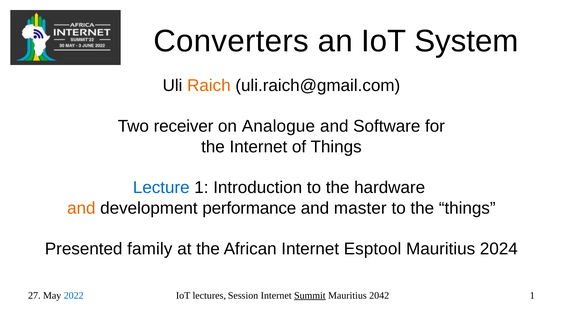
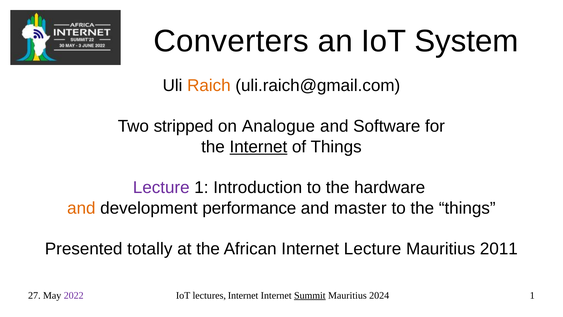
receiver: receiver -> stripped (184, 126)
Internet underline: none -> present (258, 147)
Lecture colour: blue -> purple (161, 188)
family: family -> totally (150, 249)
Internet Esptool: Esptool -> Lecture (373, 249)
2024: 2024 -> 2011 (499, 249)
2022 colour: blue -> purple (74, 295)
lectures Session: Session -> Internet (243, 295)
2042: 2042 -> 2024 (379, 295)
